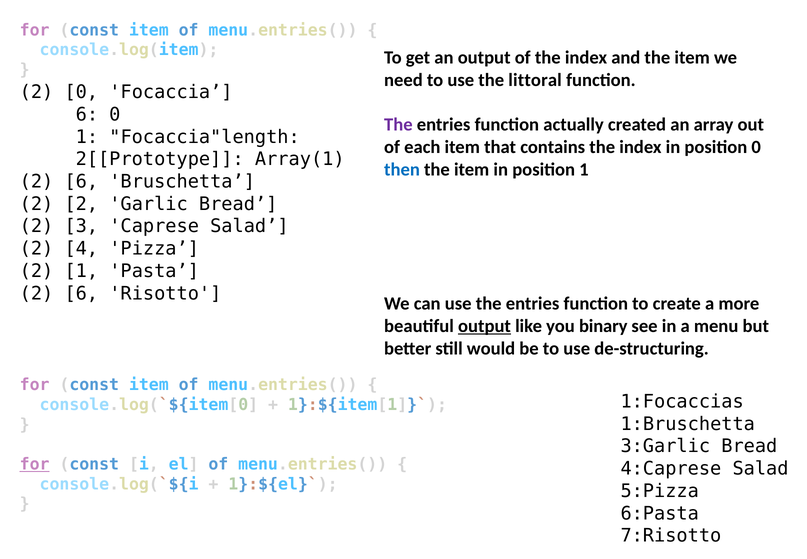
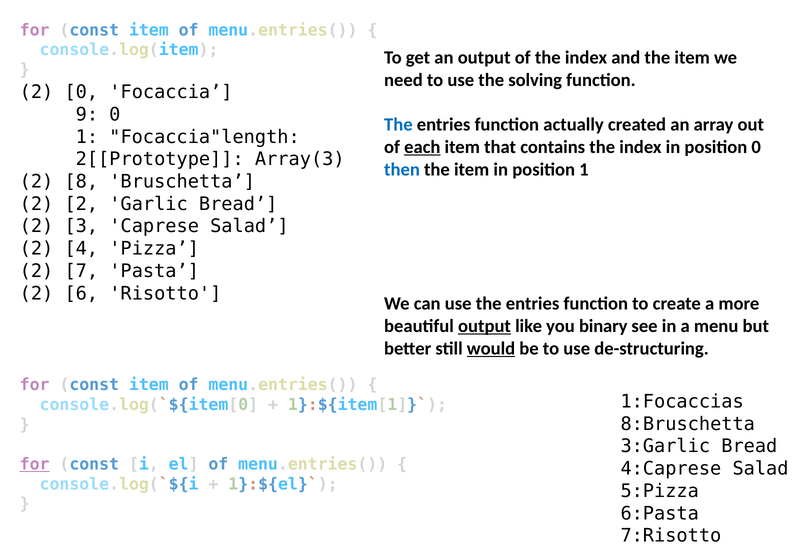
littoral: littoral -> solving (535, 80)
6: 6 -> 9 (87, 114)
The colour: purple -> blue (398, 125)
each underline: none -> present (422, 147)
Array(1: Array(1 -> Array(3 (300, 159)
6: 6 -> 8 (81, 181)
2 1: 1 -> 7 (81, 271)
would underline: none -> present (491, 348)
1:Bruschetta: 1:Bruschetta -> 8:Bruschetta (688, 424)
